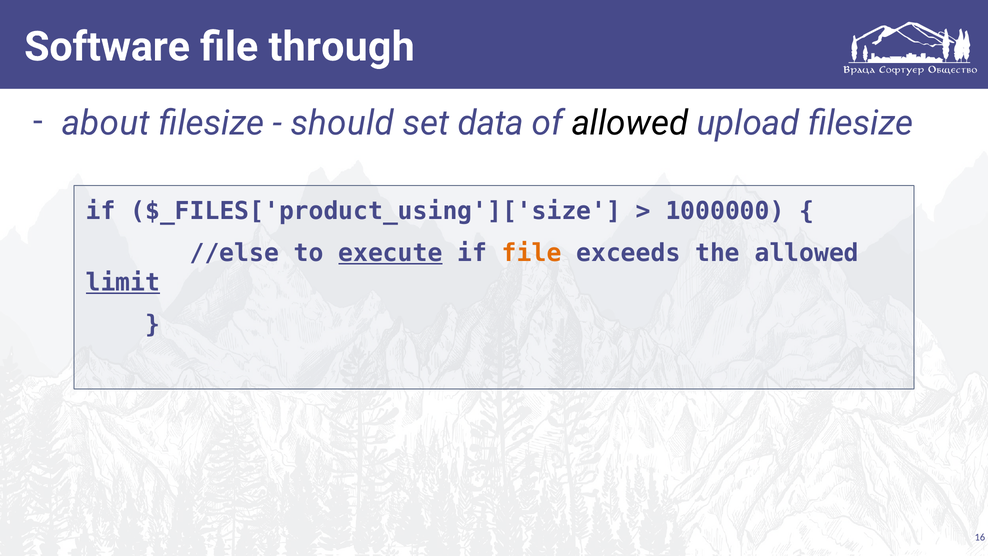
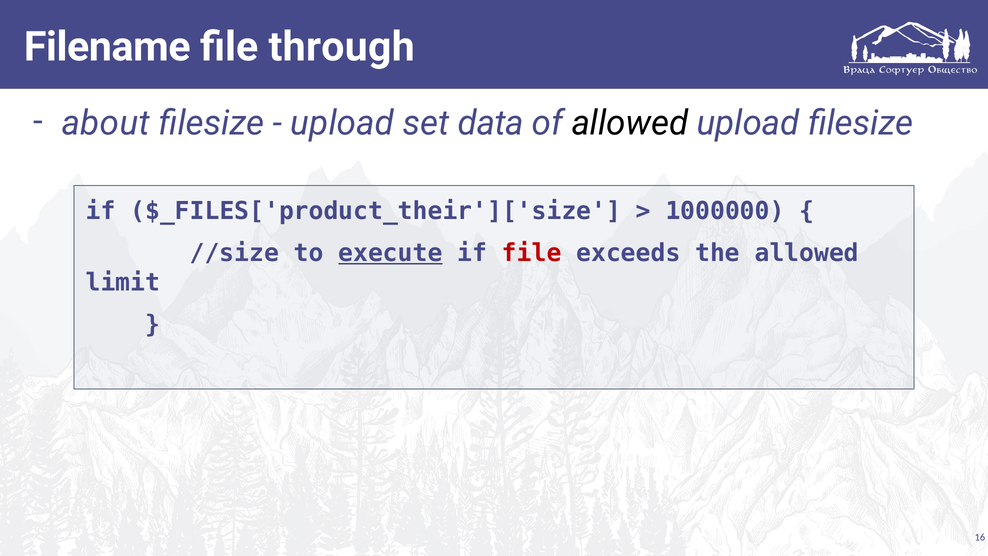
Software: Software -> Filename (107, 47)
should: should -> upload (342, 123)
$_FILES['product_using']['size: $_FILES['product_using']['size -> $_FILES['product_their']['size (376, 211)
//else: //else -> //size (234, 253)
file colour: orange -> red (532, 253)
limit underline: present -> none (123, 283)
